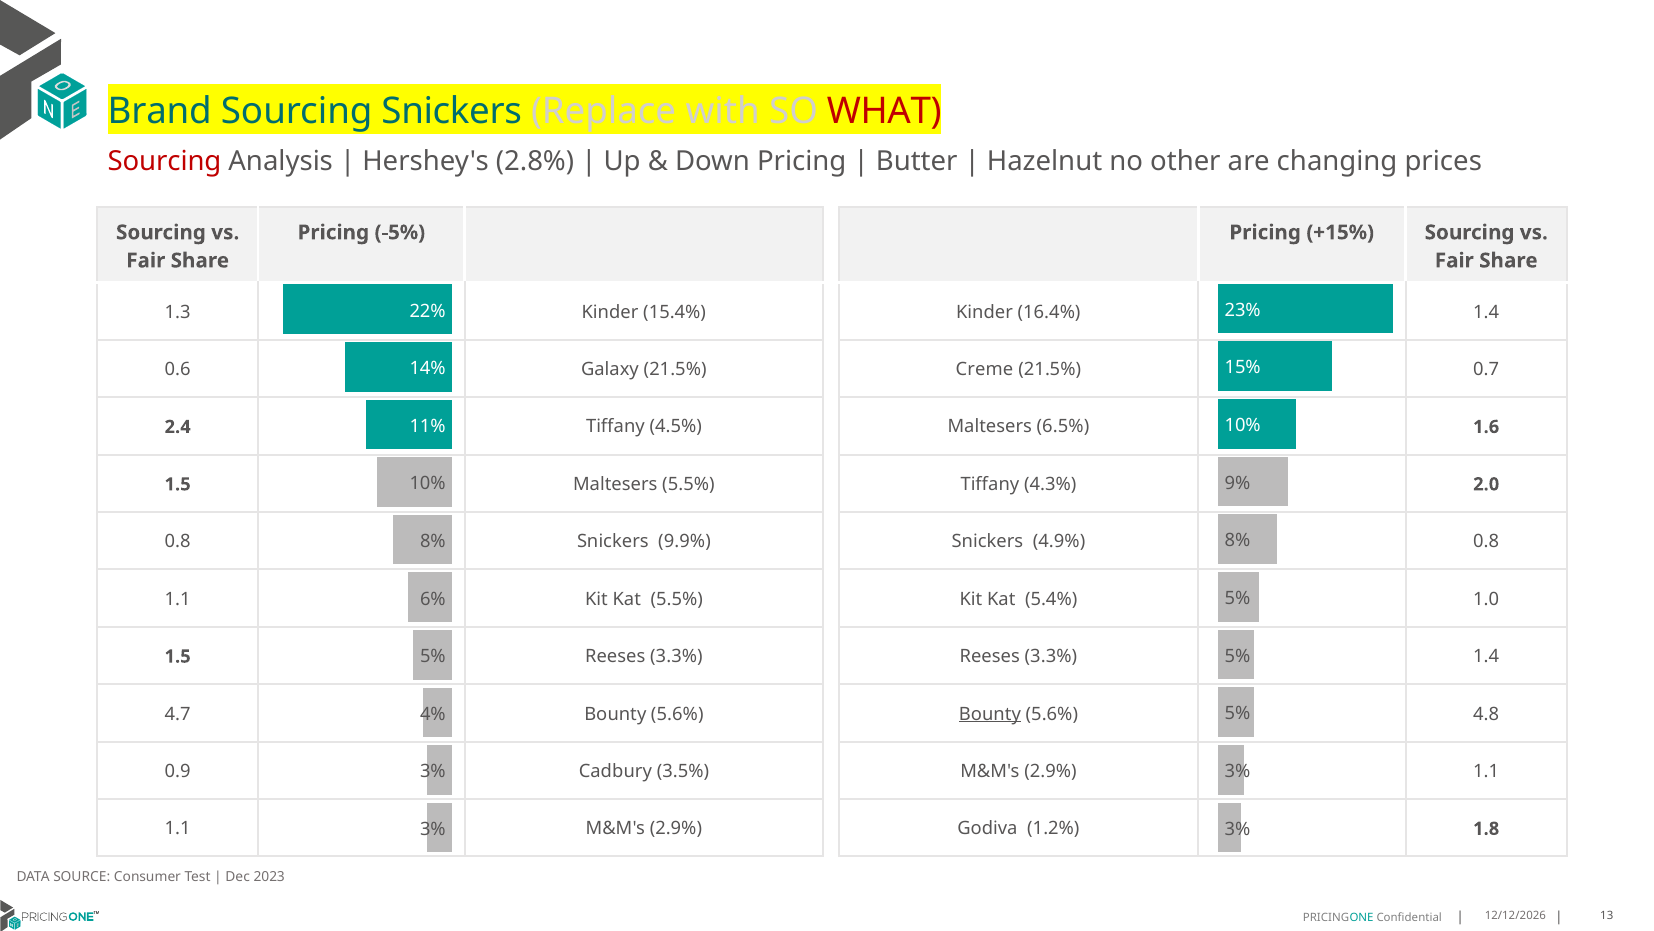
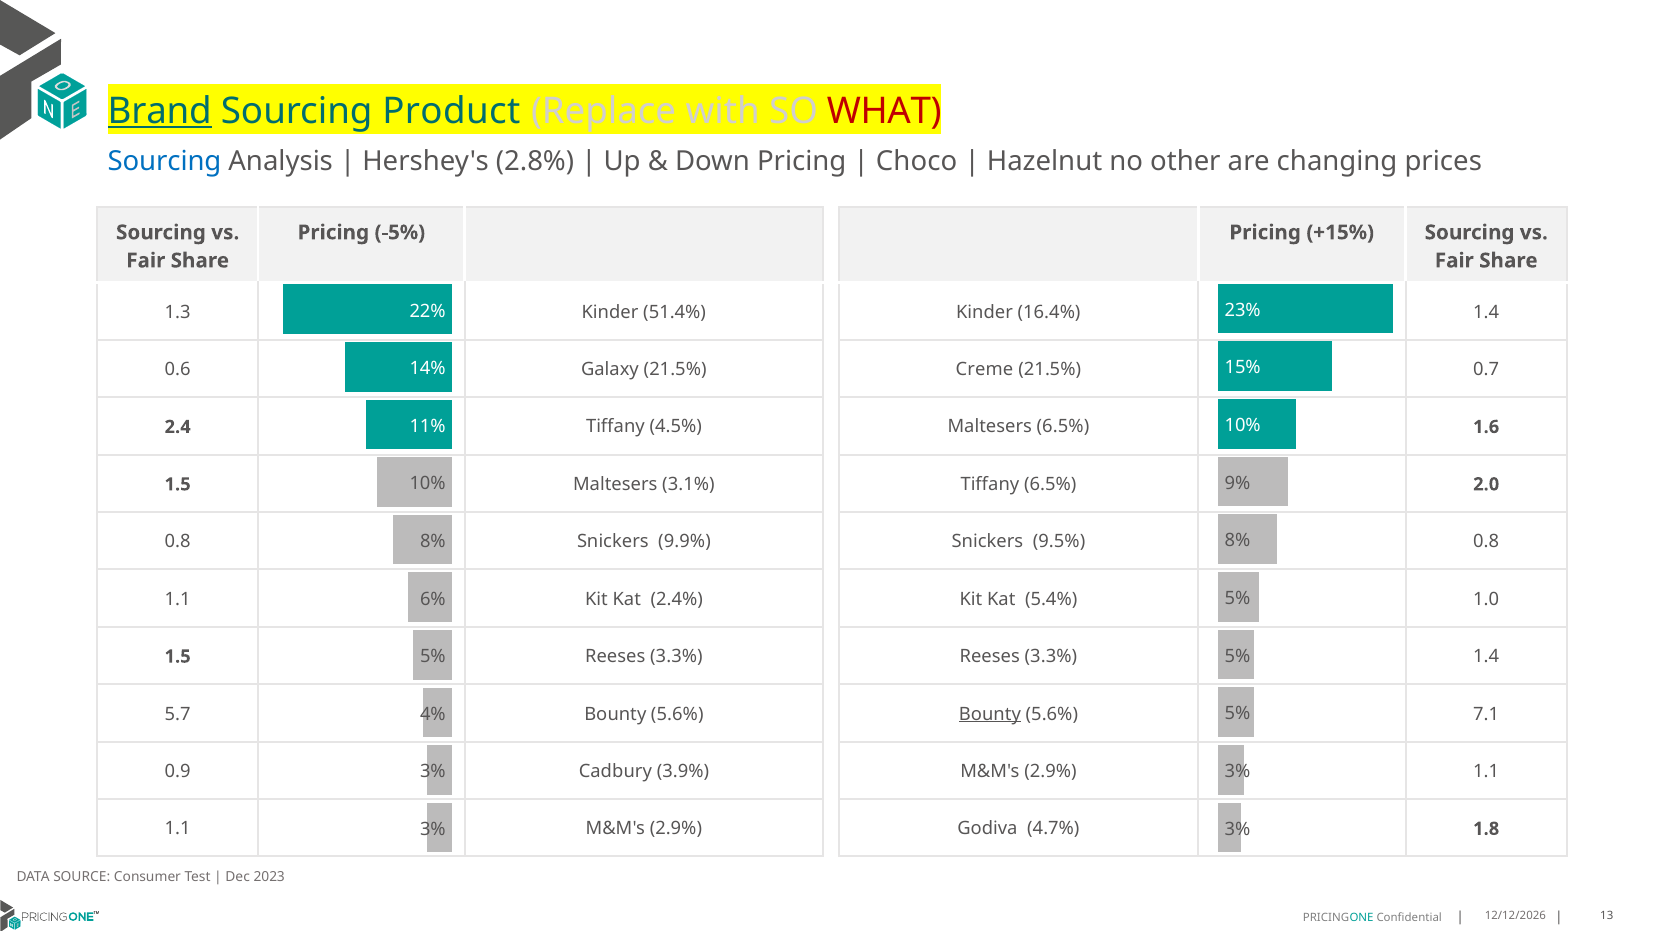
Brand underline: none -> present (160, 111)
Sourcing Snickers: Snickers -> Product (451, 111)
Sourcing colour: red -> blue (165, 161)
Butter: Butter -> Choco (917, 161)
15.4%: 15.4% -> 51.4% (675, 312)
Tiffany 4.3%: 4.3% -> 6.5% (1050, 484)
Maltesers 5.5%: 5.5% -> 3.1% (689, 484)
4.9%: 4.9% -> 9.5% (1059, 541)
Kat 5.5%: 5.5% -> 2.4% (677, 599)
4.7: 4.7 -> 5.7 (178, 713)
4.8: 4.8 -> 7.1 (1486, 713)
3.5%: 3.5% -> 3.9% (683, 771)
1.2%: 1.2% -> 4.7% (1053, 828)
